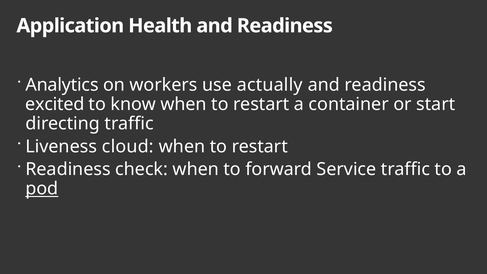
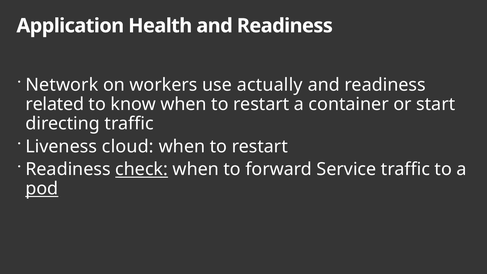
Analytics: Analytics -> Network (62, 85)
excited: excited -> related (55, 104)
check underline: none -> present (142, 169)
